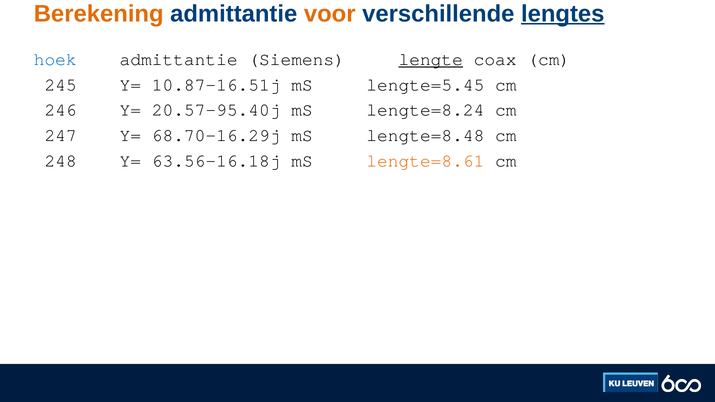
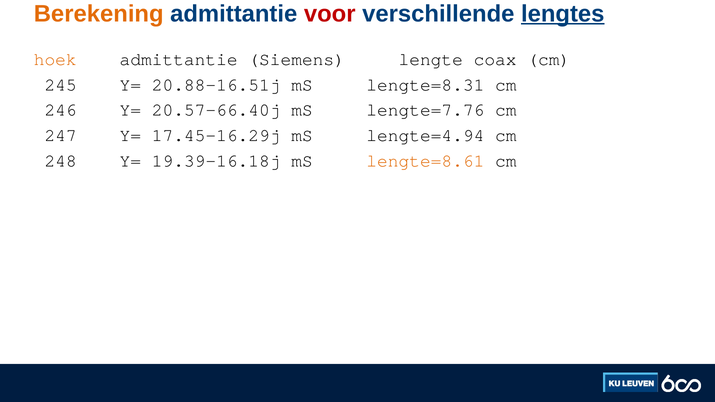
voor colour: orange -> red (330, 14)
hoek colour: blue -> orange (55, 59)
lengte underline: present -> none (431, 59)
10.87-16.51j: 10.87-16.51j -> 20.88-16.51j (216, 85)
lengte=5.45: lengte=5.45 -> lengte=8.31 (425, 85)
20.57-95.40j: 20.57-95.40j -> 20.57-66.40j (216, 110)
lengte=8.24: lengte=8.24 -> lengte=7.76 (425, 110)
68.70-16.29j: 68.70-16.29j -> 17.45-16.29j (216, 135)
lengte=8.48: lengte=8.48 -> lengte=4.94 (425, 135)
63.56-16.18j: 63.56-16.18j -> 19.39-16.18j (216, 161)
